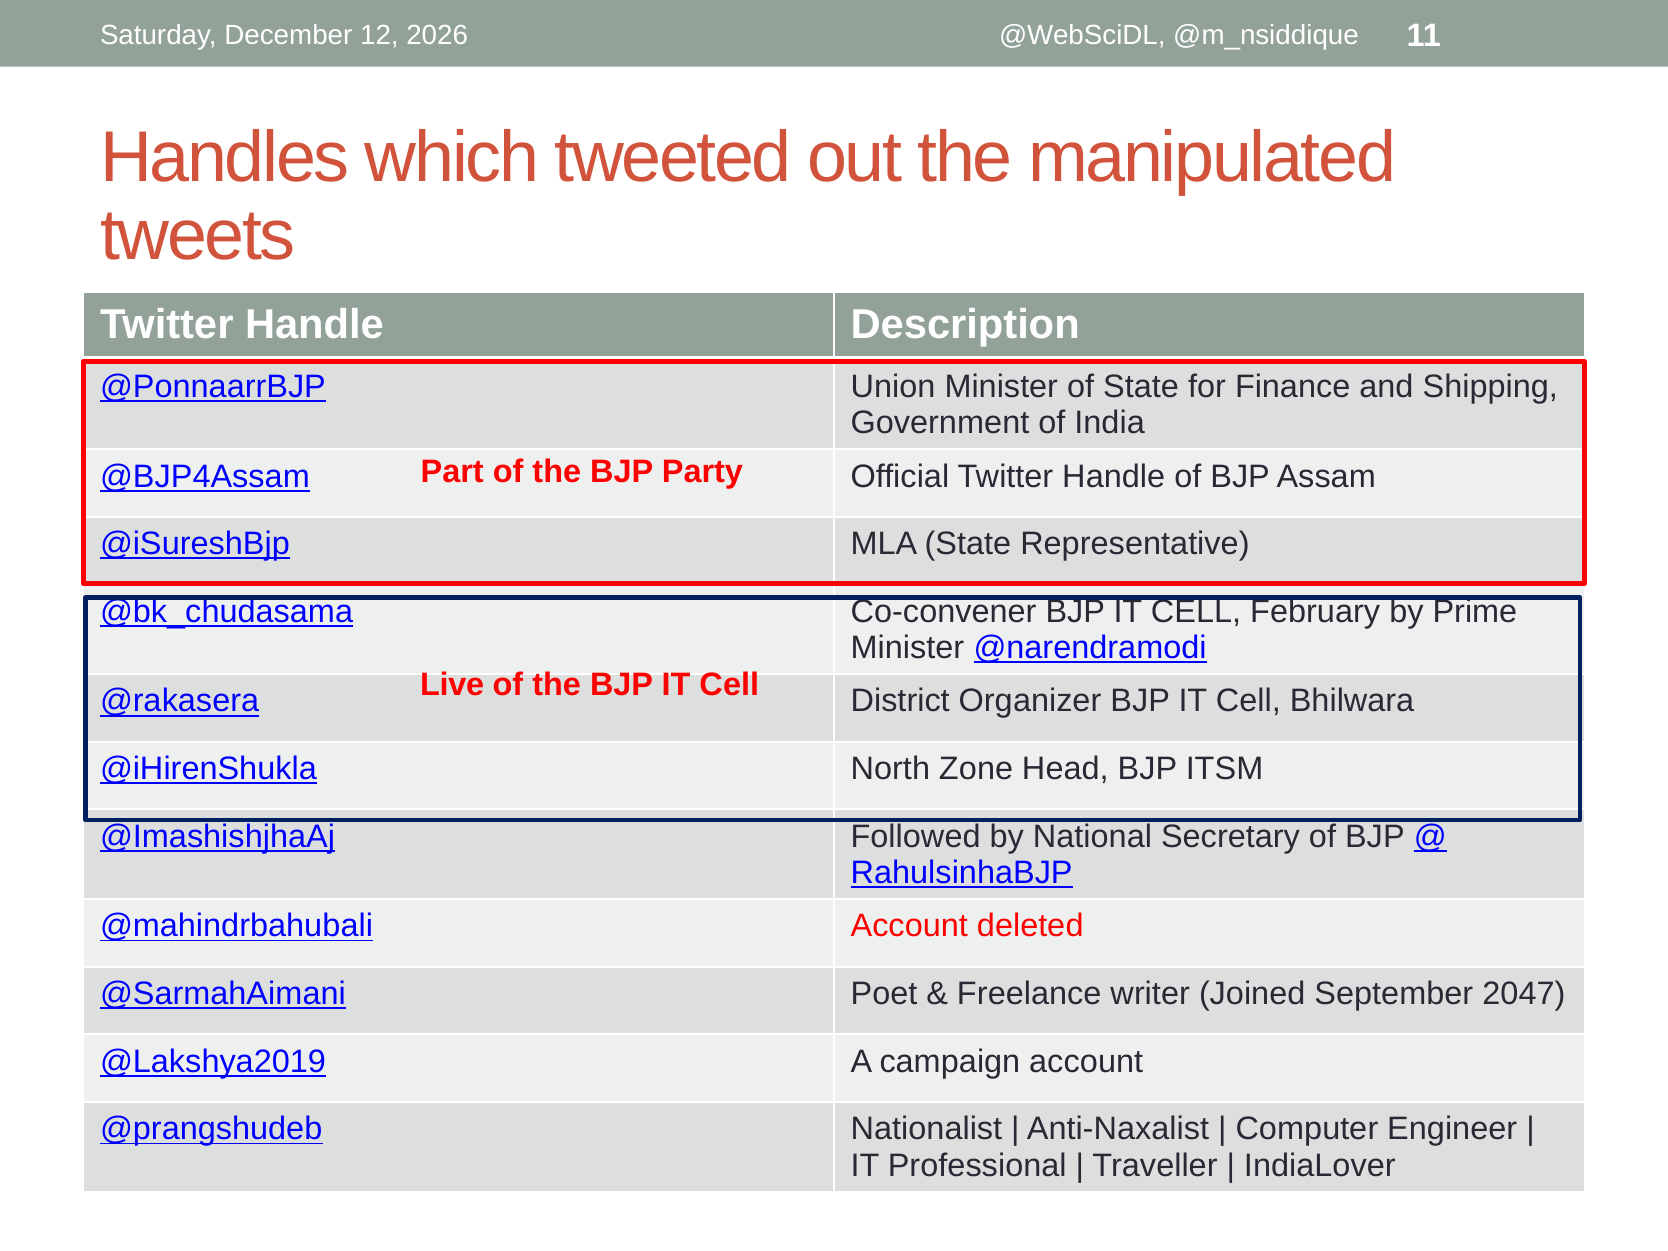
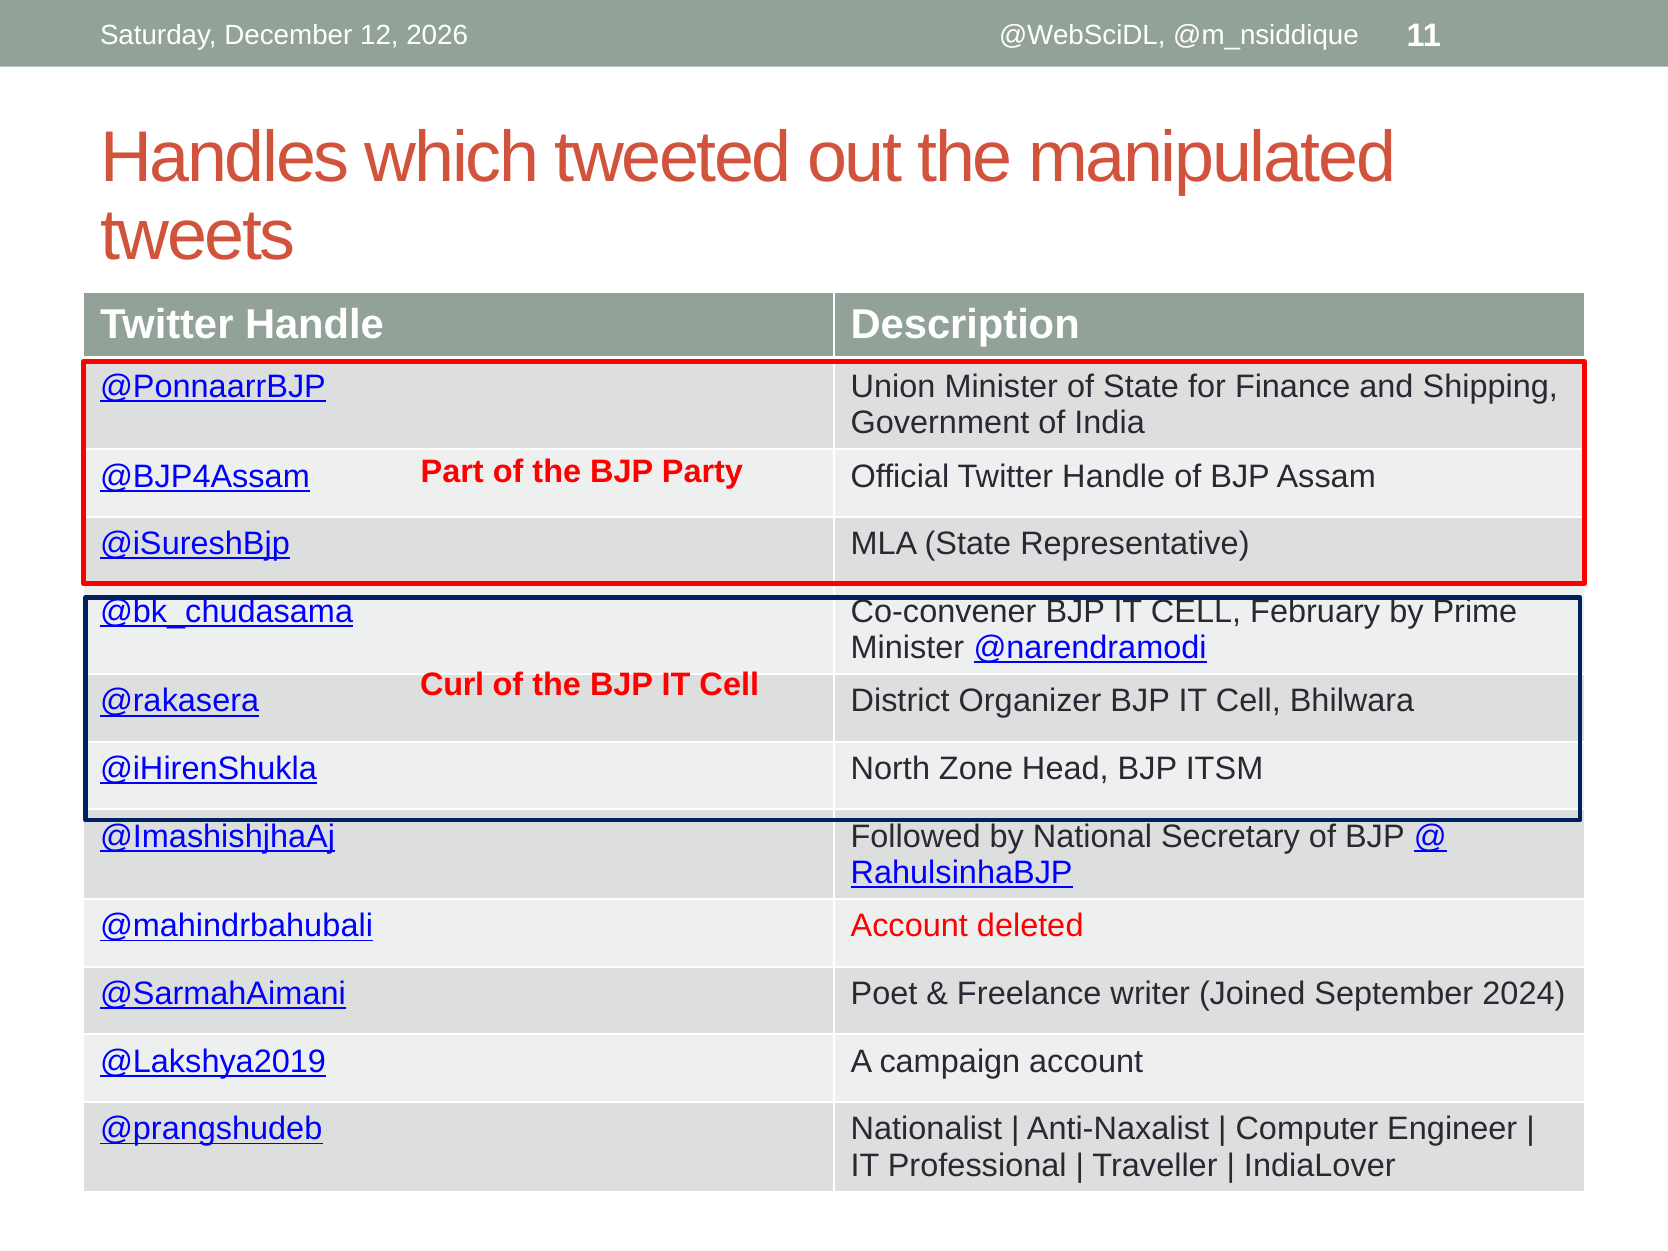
Live: Live -> Curl (452, 685)
2047: 2047 -> 2024 (1524, 994)
